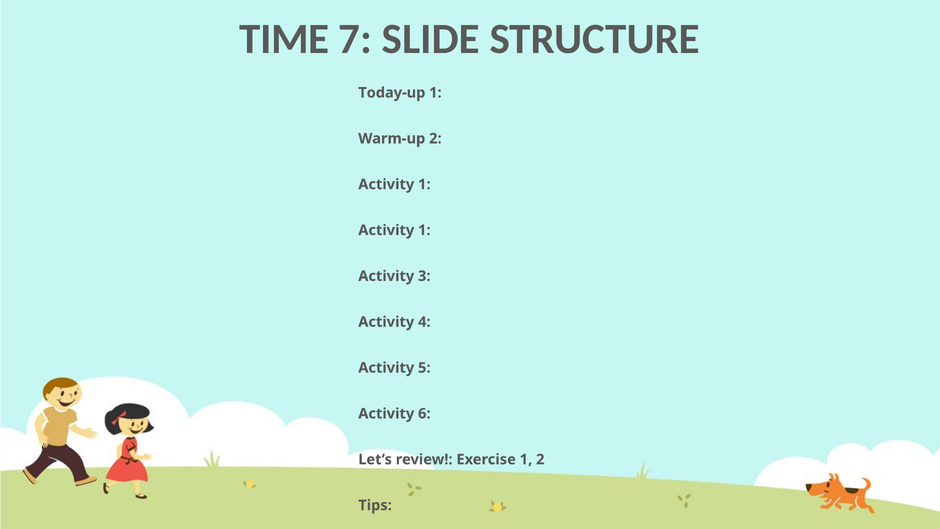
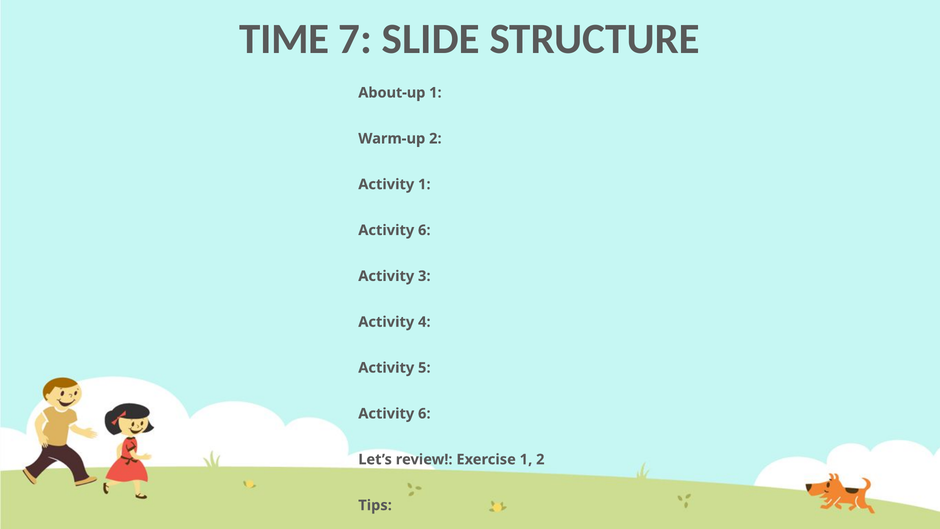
Today-up: Today-up -> About-up (392, 93)
1: 1 -> 6 (424, 230)
